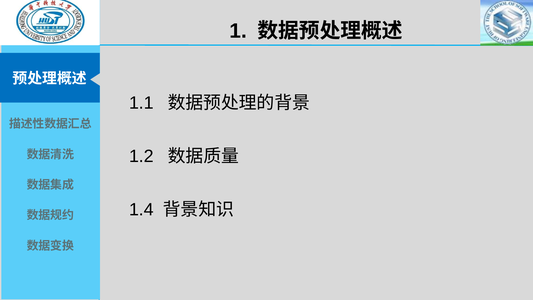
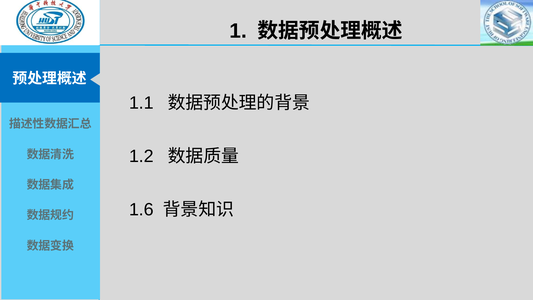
1.4: 1.4 -> 1.6 (141, 209)
